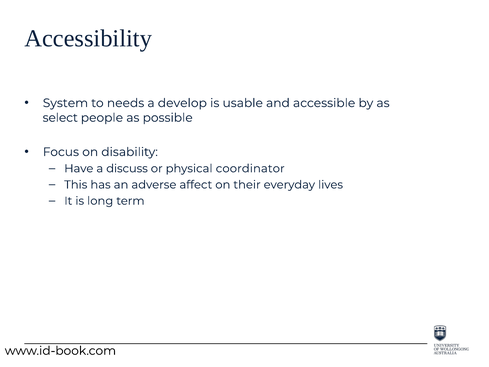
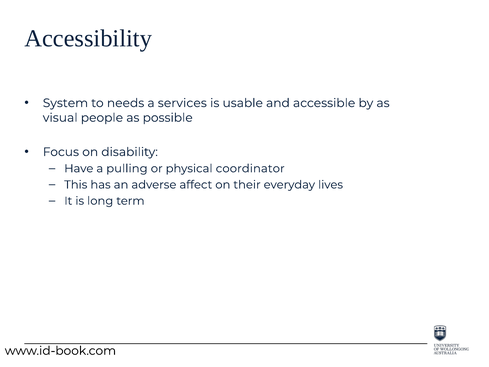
develop: develop -> services (182, 103)
select: select -> visual (60, 118)
discuss: discuss -> pulling (127, 168)
